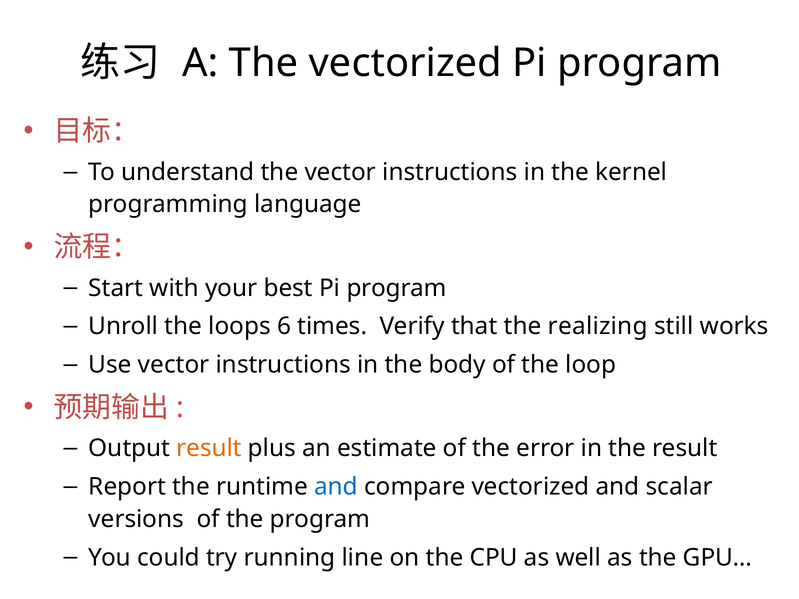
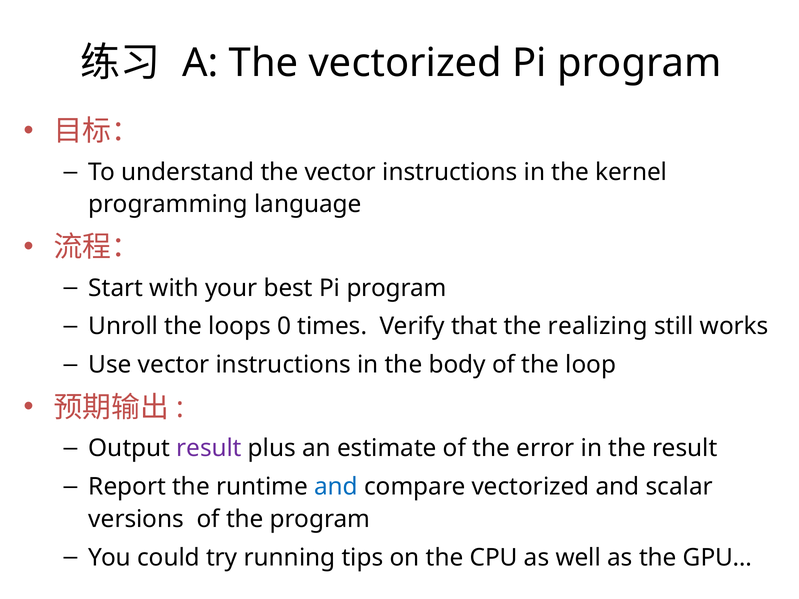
6: 6 -> 0 (284, 327)
result colour: orange -> purple (209, 449)
line: line -> tips (363, 558)
